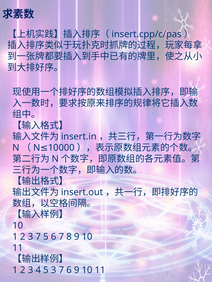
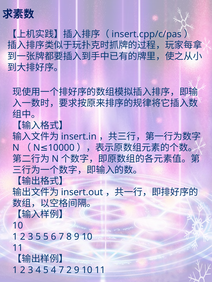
2 3 7: 7 -> 5 (38, 237)
5 3: 3 -> 4 (54, 271)
7 6: 6 -> 2 (69, 271)
